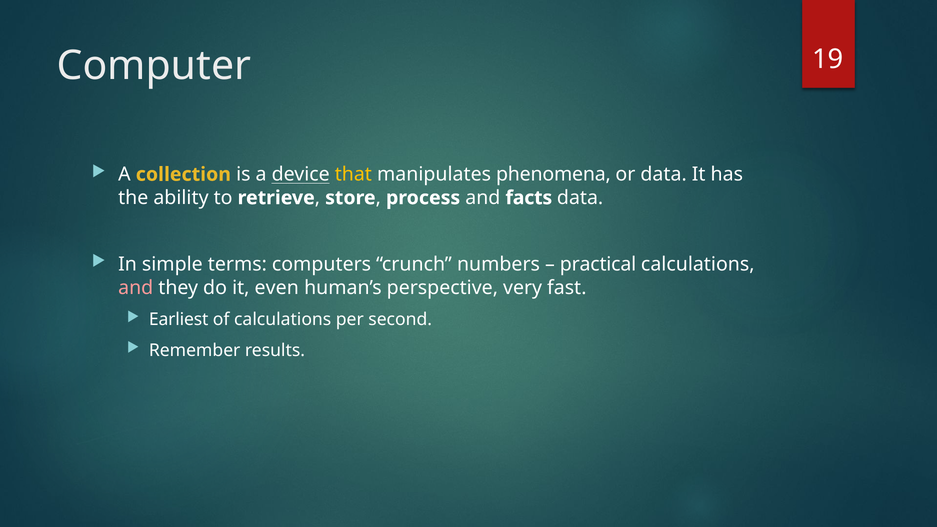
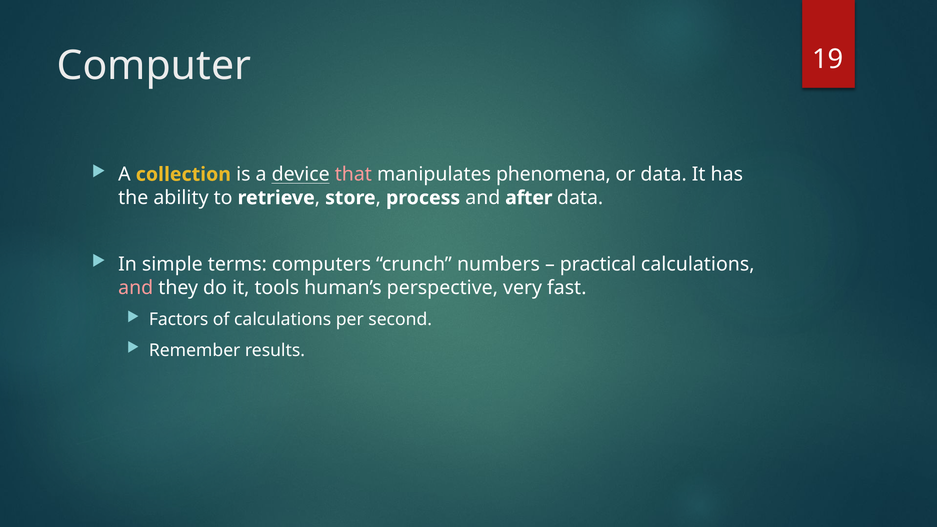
that colour: yellow -> pink (353, 174)
facts: facts -> after (529, 198)
even: even -> tools (277, 288)
Earliest: Earliest -> Factors (179, 320)
